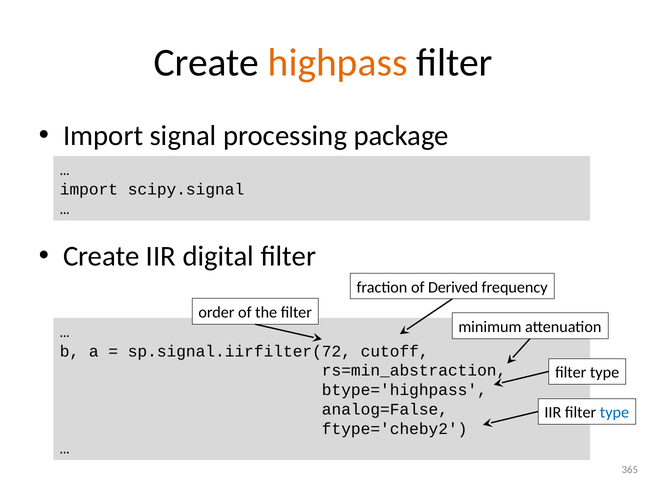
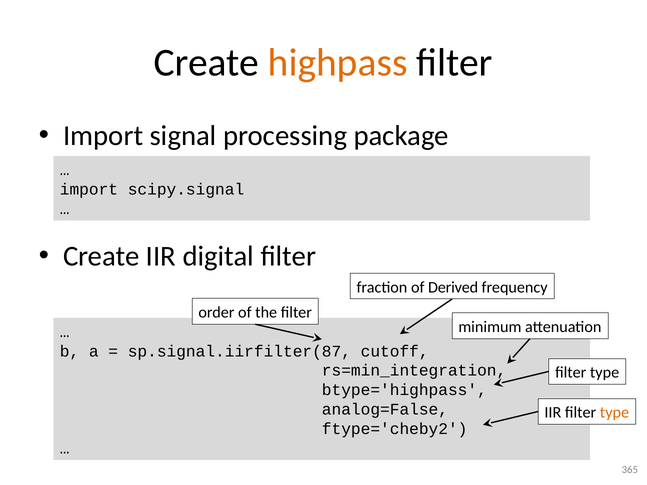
sp.signal.iirfilter(72: sp.signal.iirfilter(72 -> sp.signal.iirfilter(87 (239, 351)
rs=min_abstraction: rs=min_abstraction -> rs=min_integration (414, 371)
type colour: blue -> orange (614, 413)
